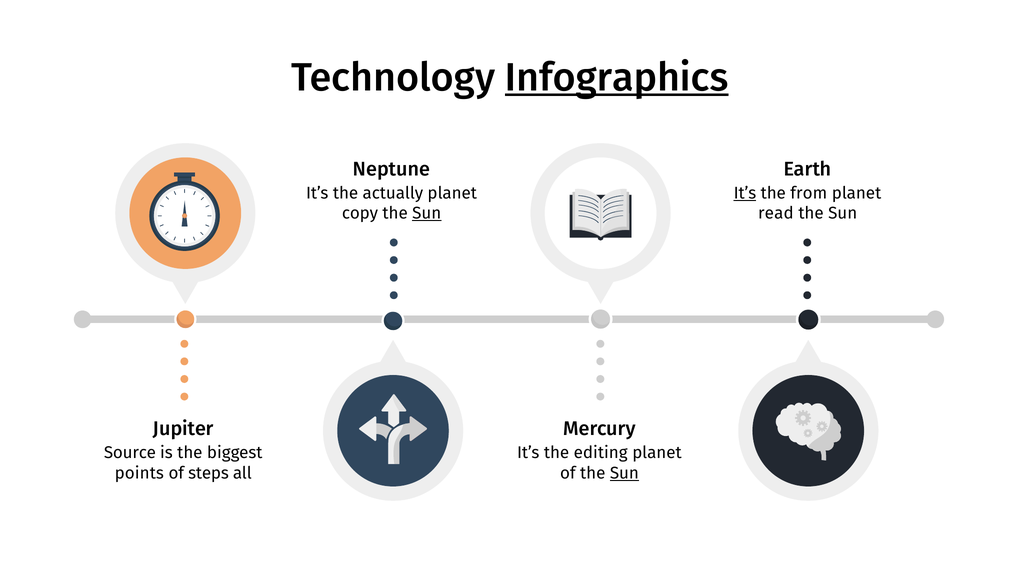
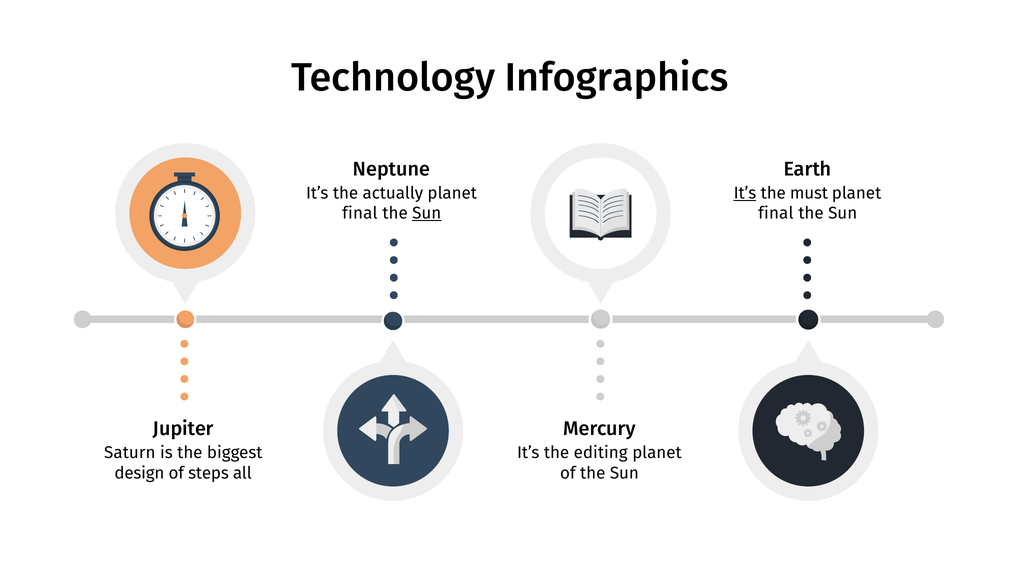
Infographics underline: present -> none (617, 78)
from: from -> must (809, 193)
copy: copy -> final (360, 214)
read: read -> final (776, 214)
Source: Source -> Saturn (130, 453)
points: points -> design (139, 474)
Sun underline: present -> none (624, 474)
